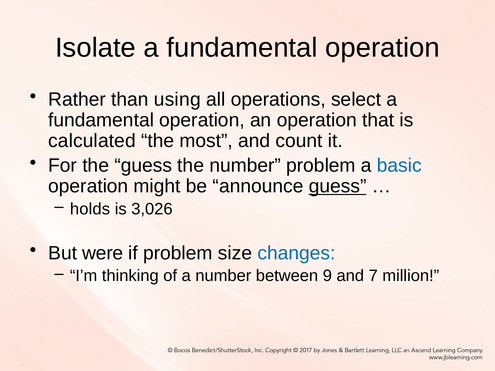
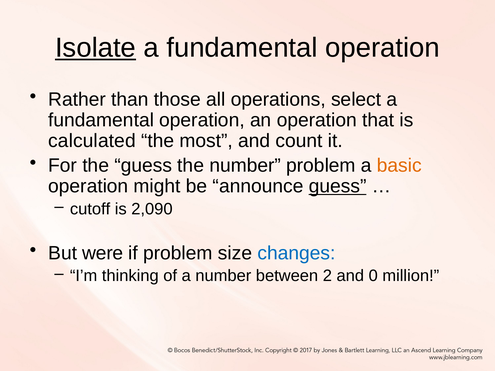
Isolate underline: none -> present (95, 48)
using: using -> those (177, 99)
basic colour: blue -> orange (399, 166)
holds: holds -> cutoff (90, 209)
3,026: 3,026 -> 2,090 (152, 209)
9: 9 -> 2 (327, 276)
7: 7 -> 0 (373, 276)
